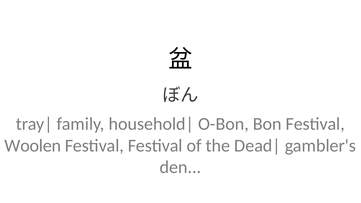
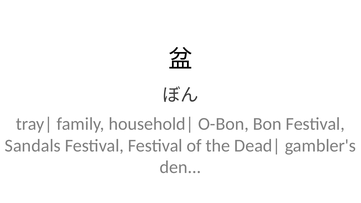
Woolen: Woolen -> Sandals (33, 146)
